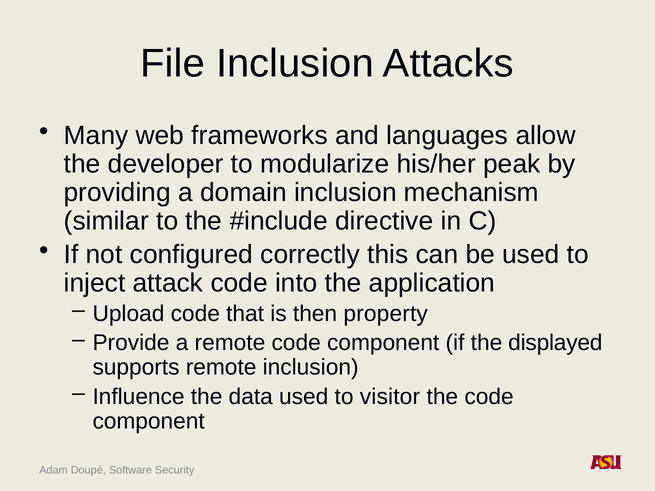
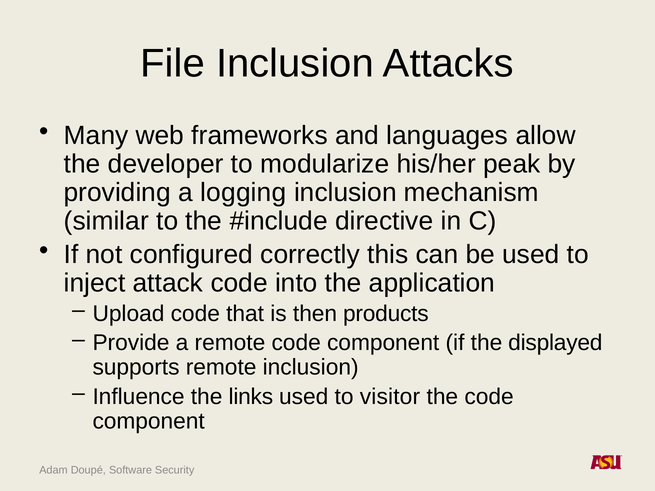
domain: domain -> logging (243, 193)
property: property -> products (386, 314)
data: data -> links (251, 397)
